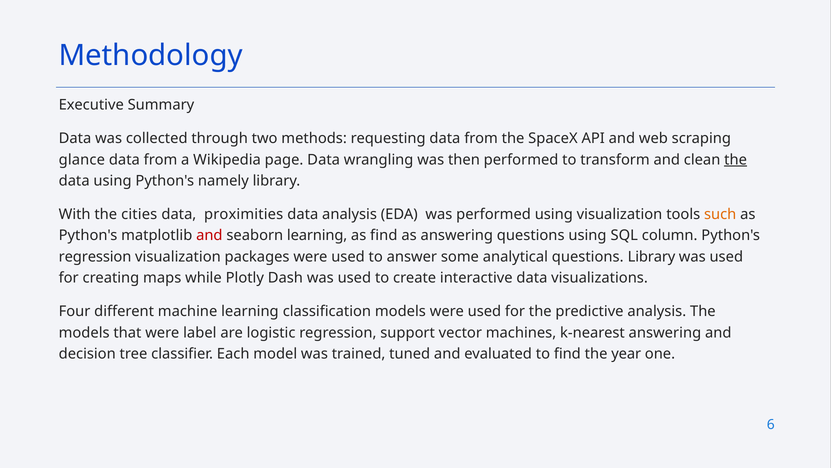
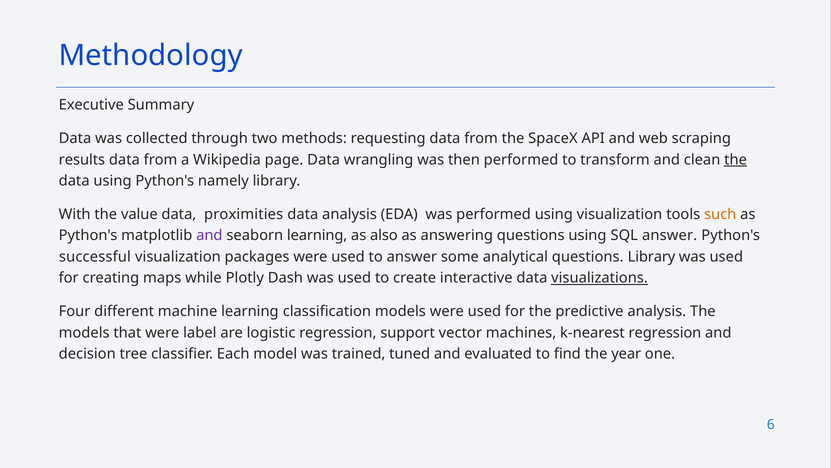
glance: glance -> results (82, 159)
cities: cities -> value (139, 214)
and colour: red -> purple (209, 235)
as find: find -> also (384, 235)
SQL column: column -> answer (670, 235)
regression: regression -> successful (95, 257)
visualizations underline: none -> present (600, 278)
k-nearest answering: answering -> regression (665, 332)
